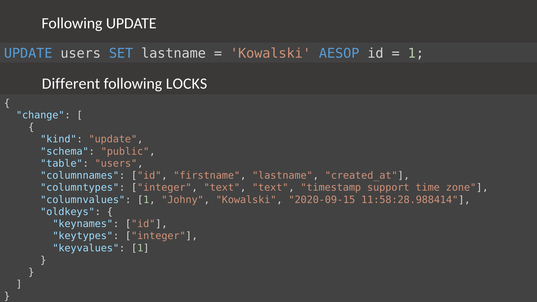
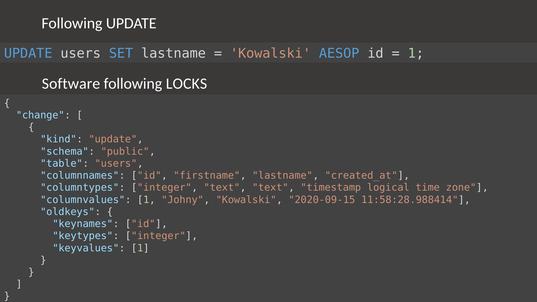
Different: Different -> Software (71, 84)
support: support -> logical (388, 188)
